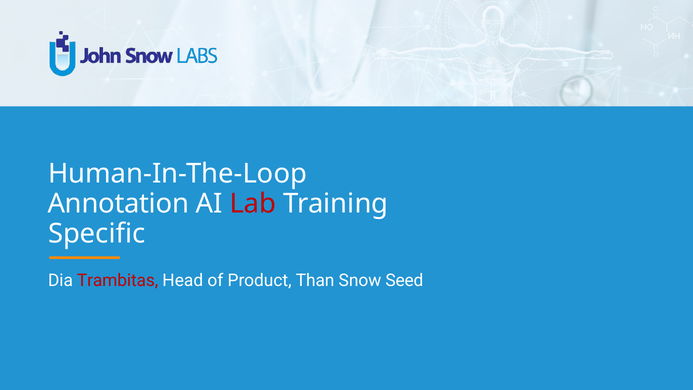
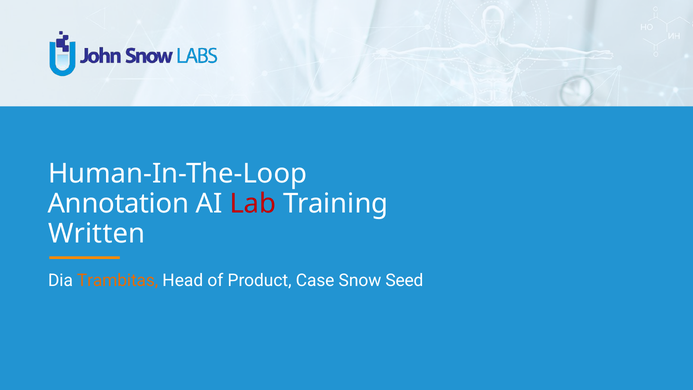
Specific: Specific -> Written (97, 234)
Trambitas colour: red -> orange (118, 281)
Than: Than -> Case (315, 281)
